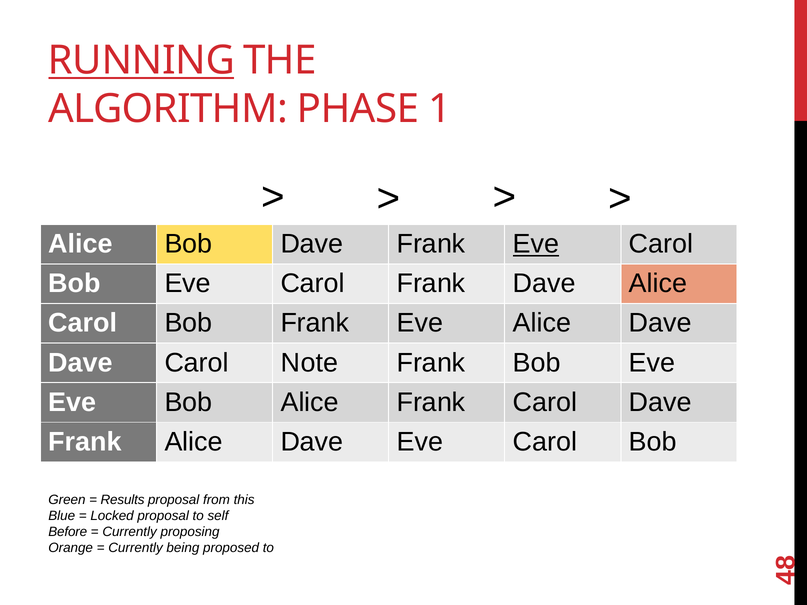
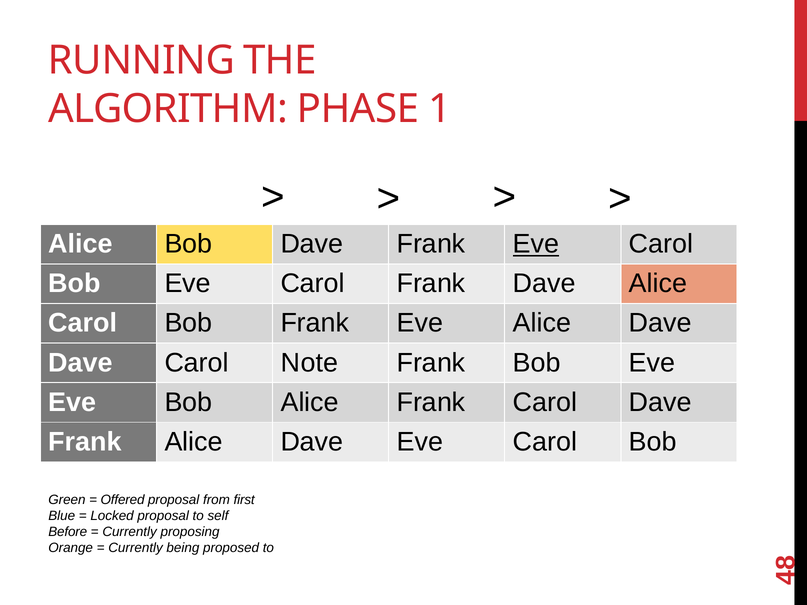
RUNNING underline: present -> none (141, 61)
Results: Results -> Offered (123, 500)
this: this -> first (244, 500)
